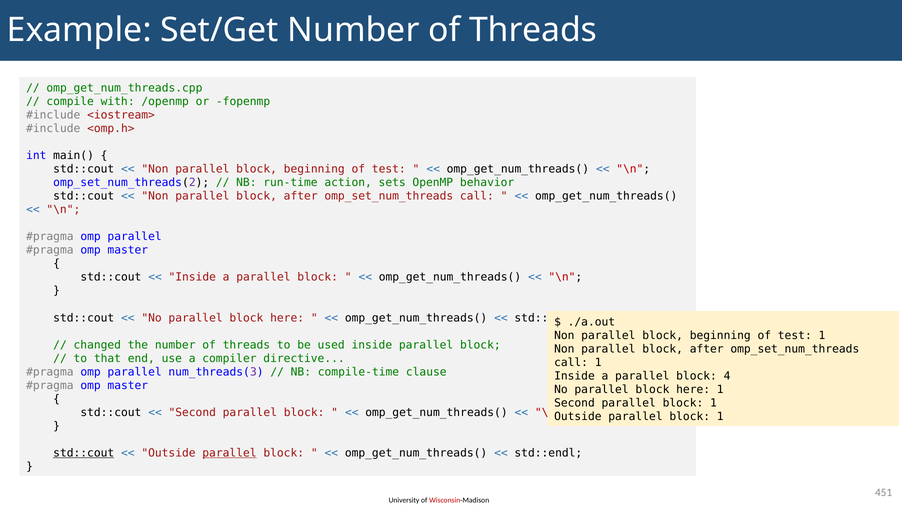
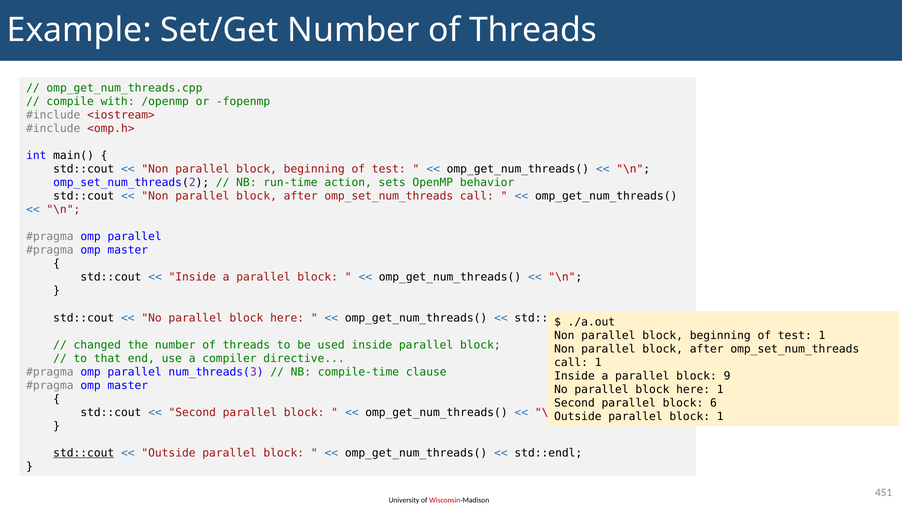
4: 4 -> 9 (727, 376)
Second parallel block 1: 1 -> 6 (713, 403)
parallel underline: present -> none (229, 453)
